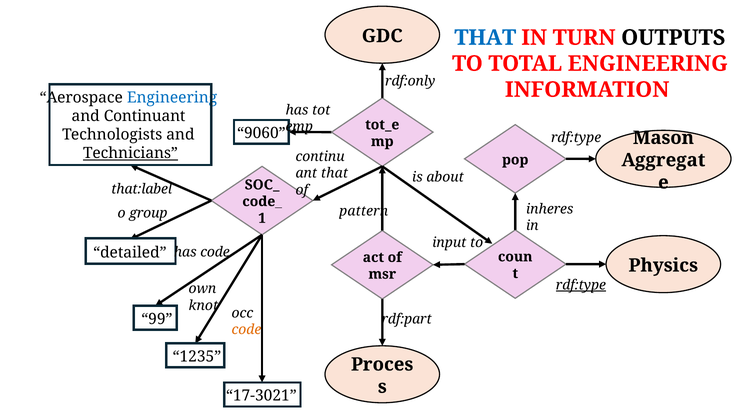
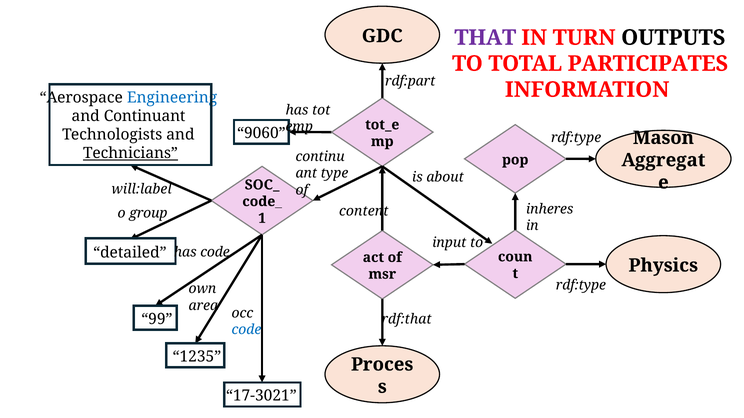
THAT colour: blue -> purple (485, 38)
TOTAL ENGINEERING: ENGINEERING -> PARTICIPATES (648, 64)
rdf:only: rdf:only -> rdf:part (410, 81)
that: that -> type (334, 174)
that:label: that:label -> will:label (142, 189)
pattern: pattern -> content (364, 211)
rdf:type underline: present -> none (581, 285)
knot: knot -> area (203, 306)
rdf:part: rdf:part -> rdf:that (407, 320)
code colour: orange -> blue (246, 330)
